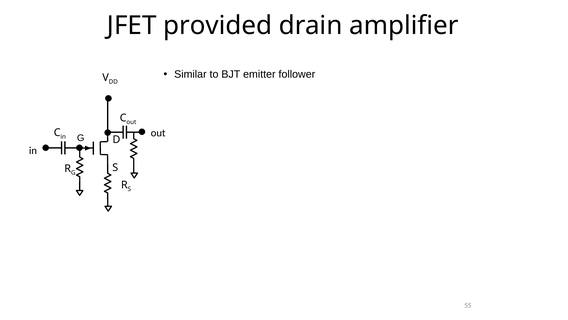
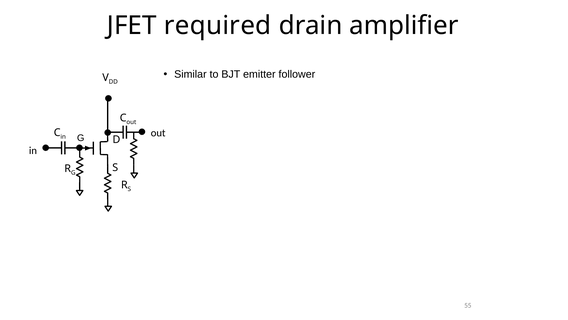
provided: provided -> required (218, 25)
